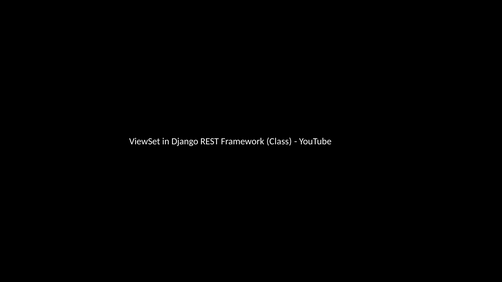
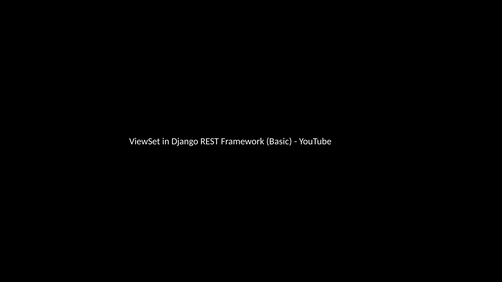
Class: Class -> Basic (279, 142)
